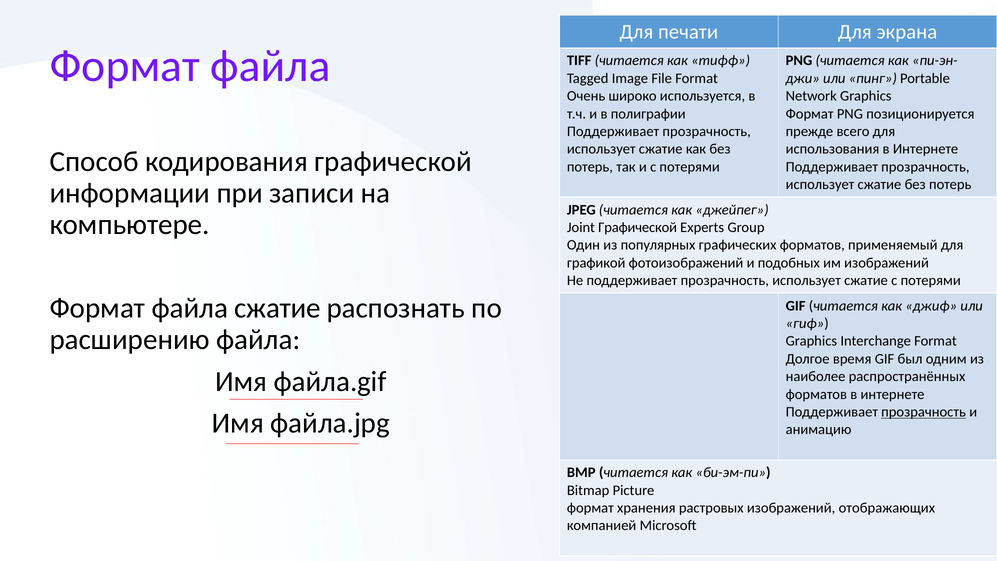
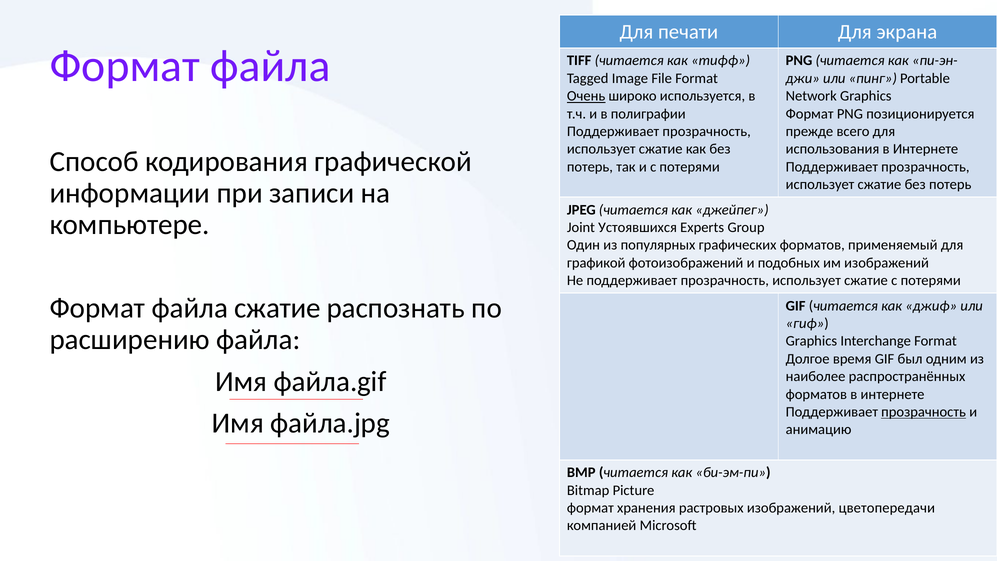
Очень underline: none -> present (586, 96)
Joint Графической: Графической -> Устоявшихся (638, 227)
отображающих: отображающих -> цветопередачи (887, 508)
